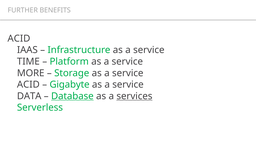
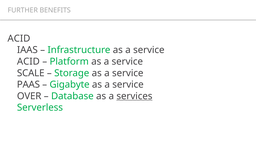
TIME: TIME -> ACID (28, 62)
MORE: MORE -> SCALE (31, 73)
ACID: ACID -> PAAS (28, 85)
DATA: DATA -> OVER (29, 96)
Database underline: present -> none (72, 96)
